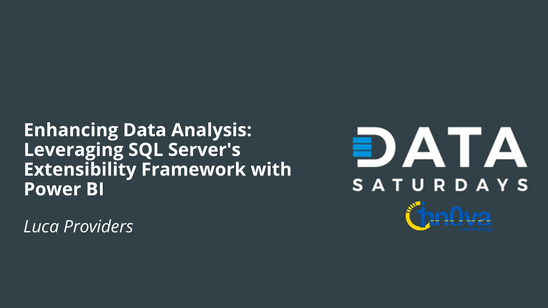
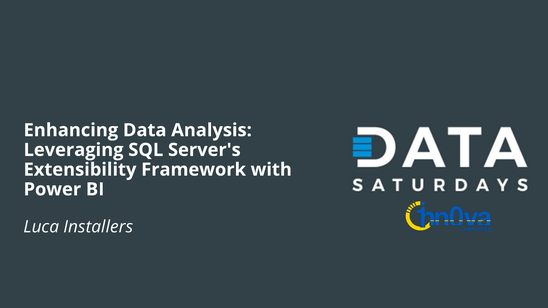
Providers: Providers -> Installers (98, 227)
